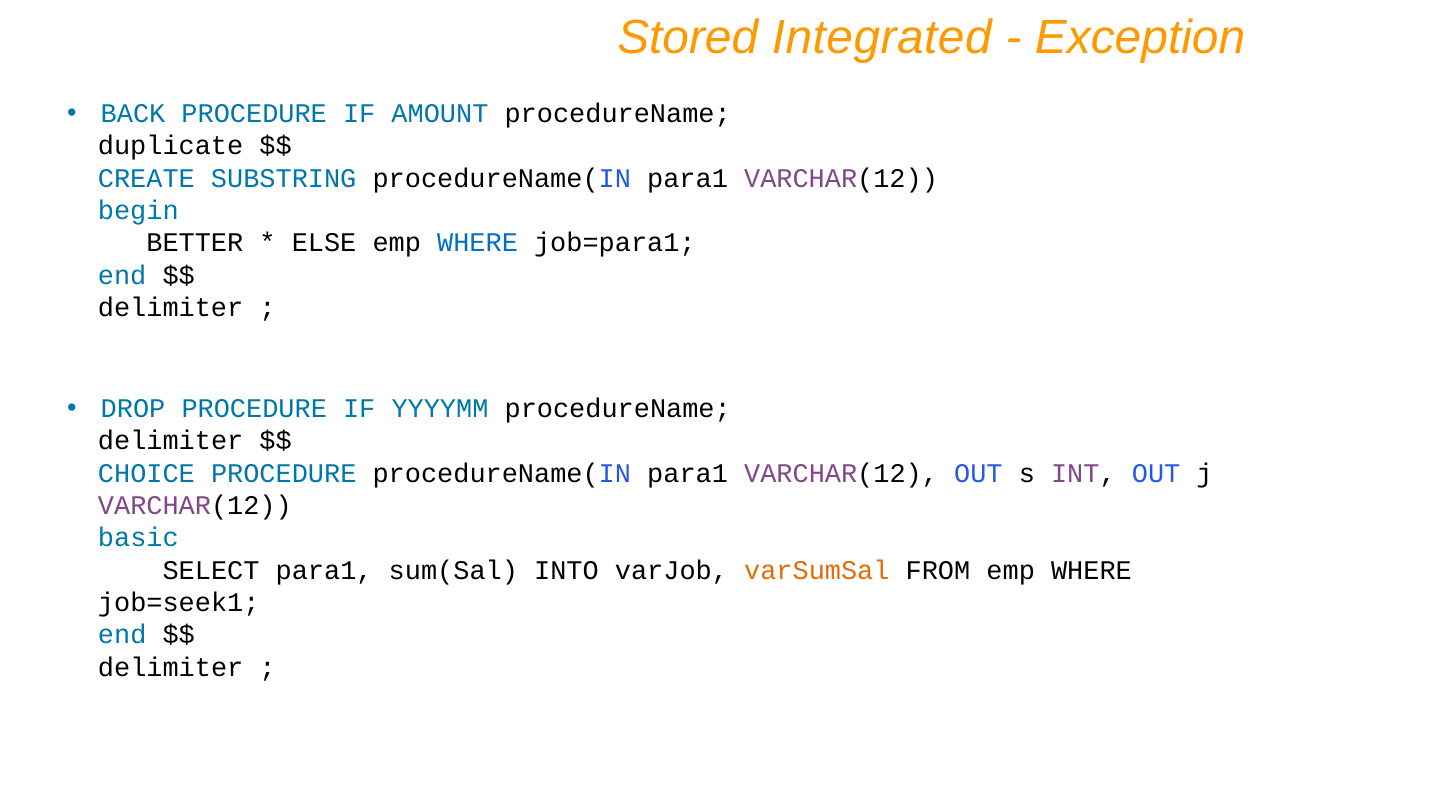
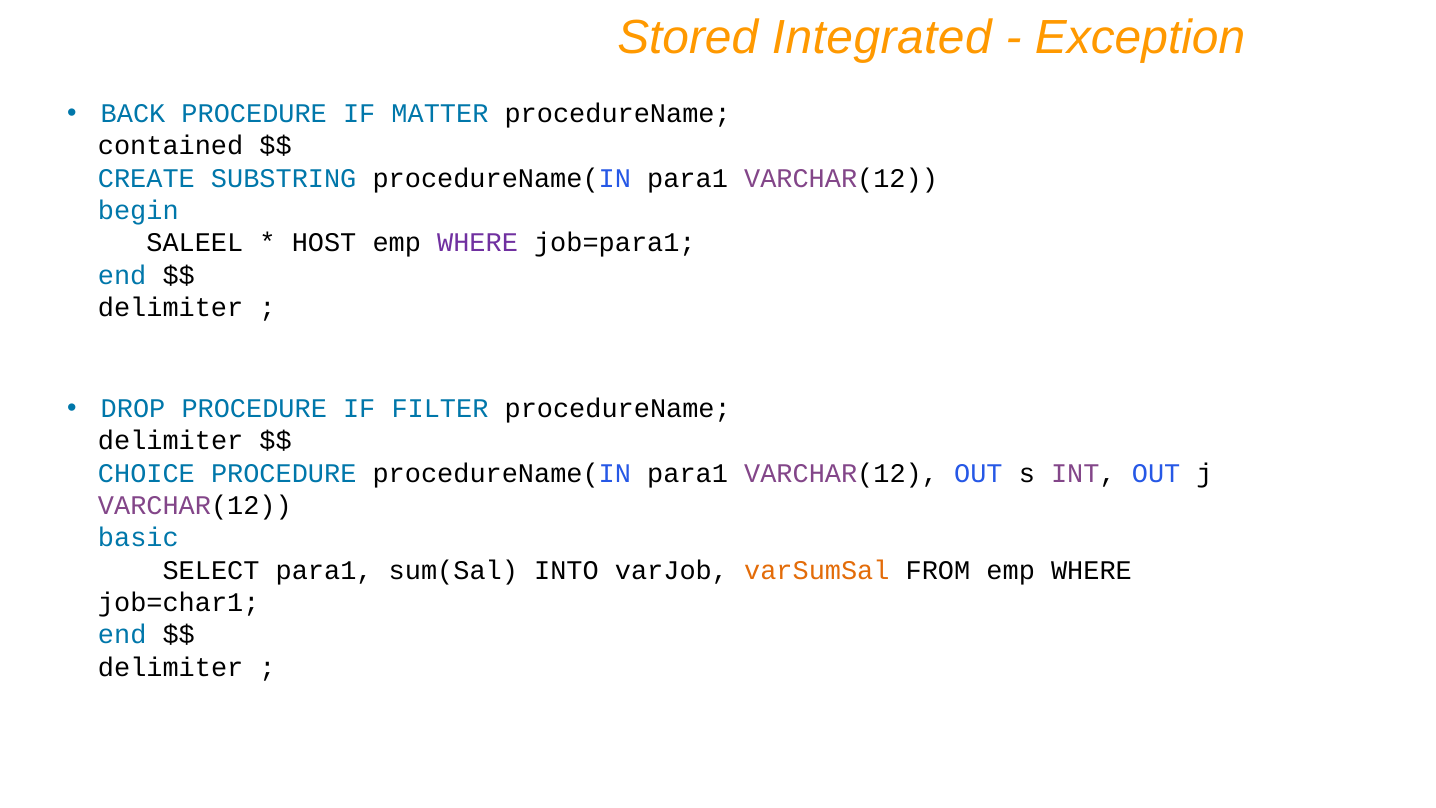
AMOUNT: AMOUNT -> MATTER (440, 114)
duplicate: duplicate -> contained (171, 146)
BETTER: BETTER -> SALEEL (195, 243)
ELSE: ELSE -> HOST (324, 243)
WHERE colour: blue -> purple (478, 243)
YYYYMM: YYYYMM -> FILTER (440, 408)
job=seek1: job=seek1 -> job=char1 (179, 602)
